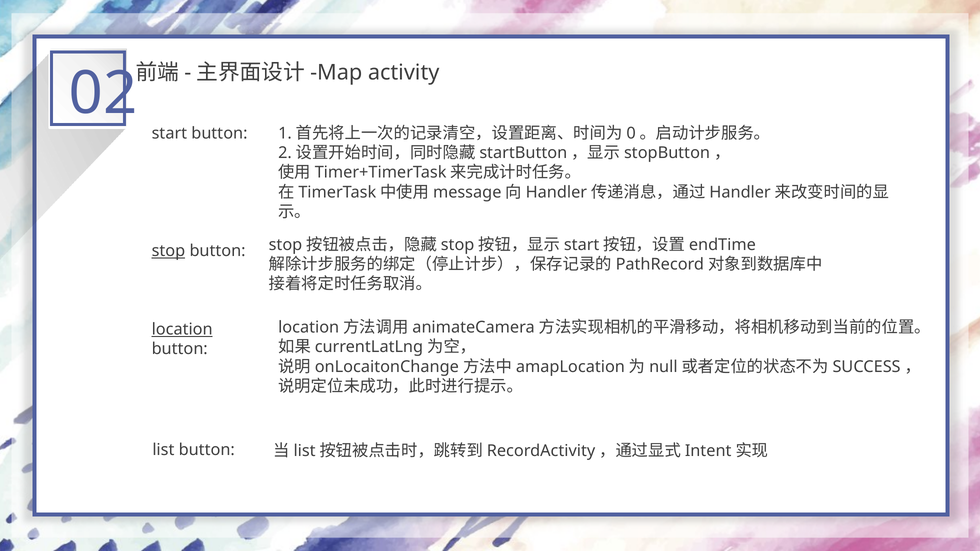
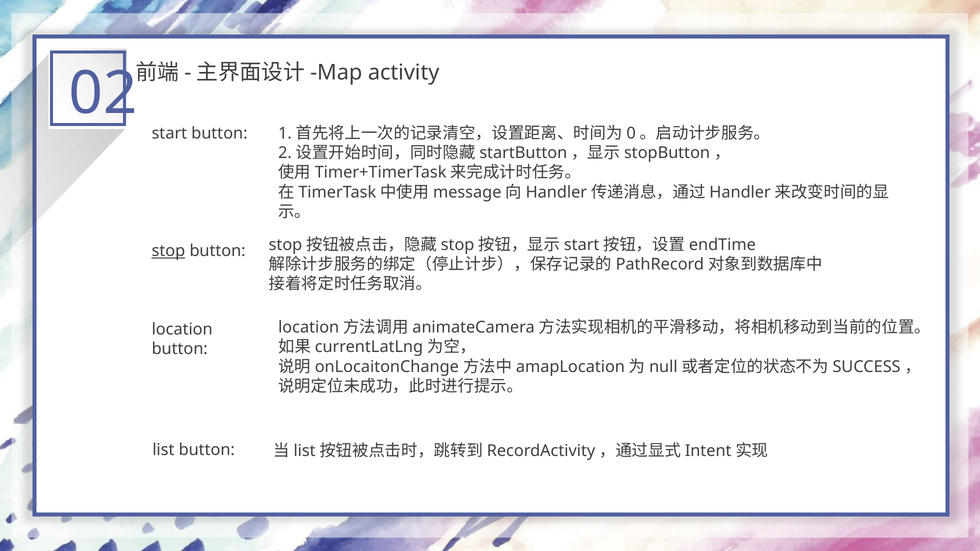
location underline: present -> none (182, 329)
